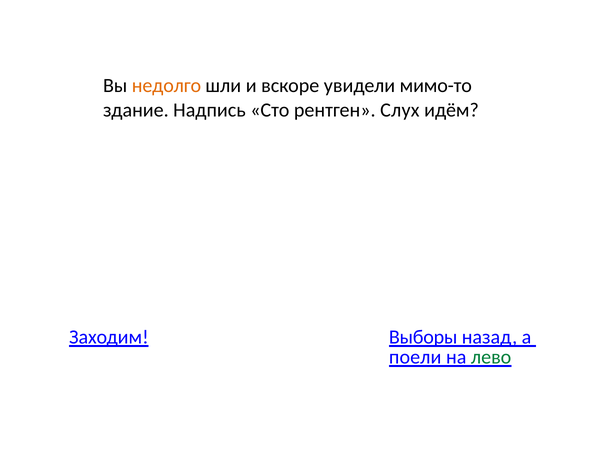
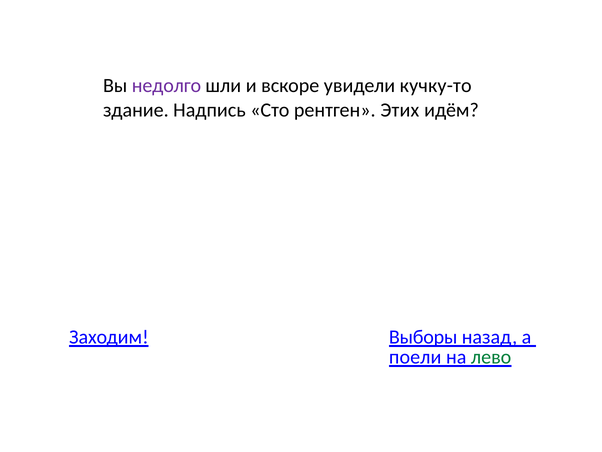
недолго colour: orange -> purple (166, 86)
мимо-то: мимо-то -> кучку-то (436, 86)
Слух: Слух -> Этих (400, 110)
